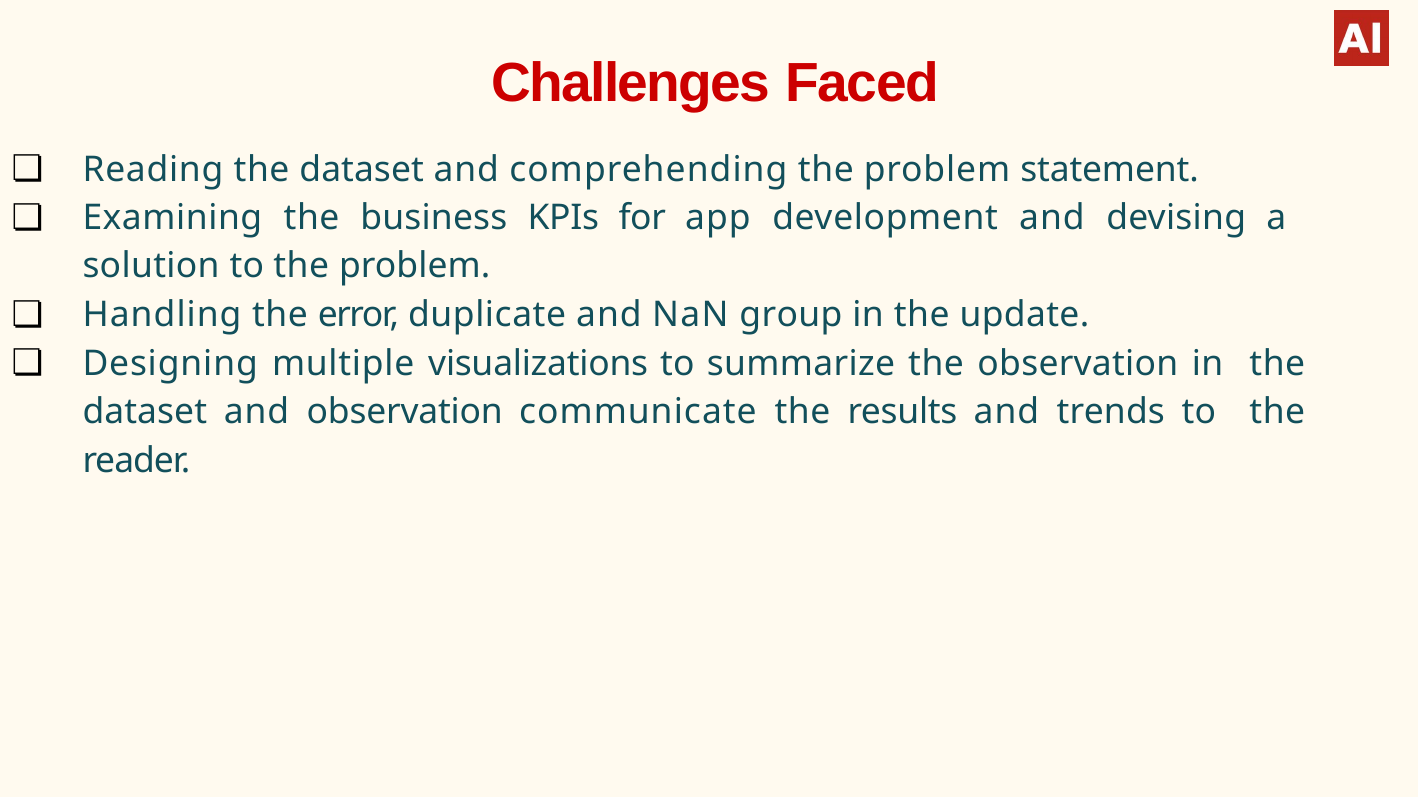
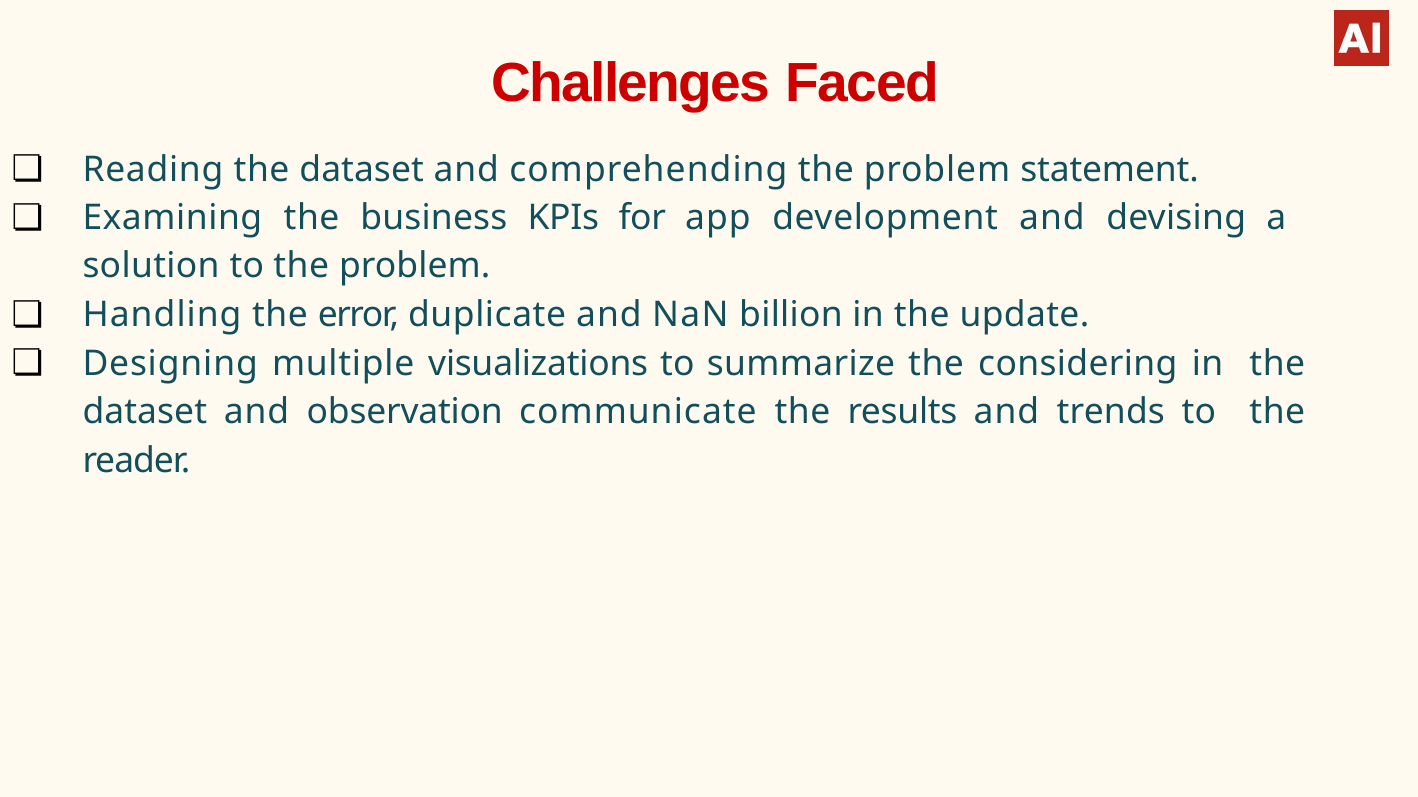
group: group -> billion (791, 315)
the observation: observation -> considering (1078, 364)
